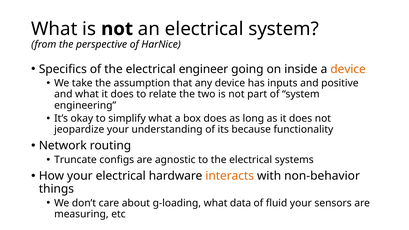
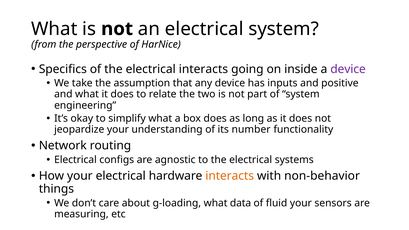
electrical engineer: engineer -> interacts (203, 69)
device colour: orange -> purple (348, 69)
because: because -> number (251, 130)
Truncate: Truncate -> Electrical (75, 160)
